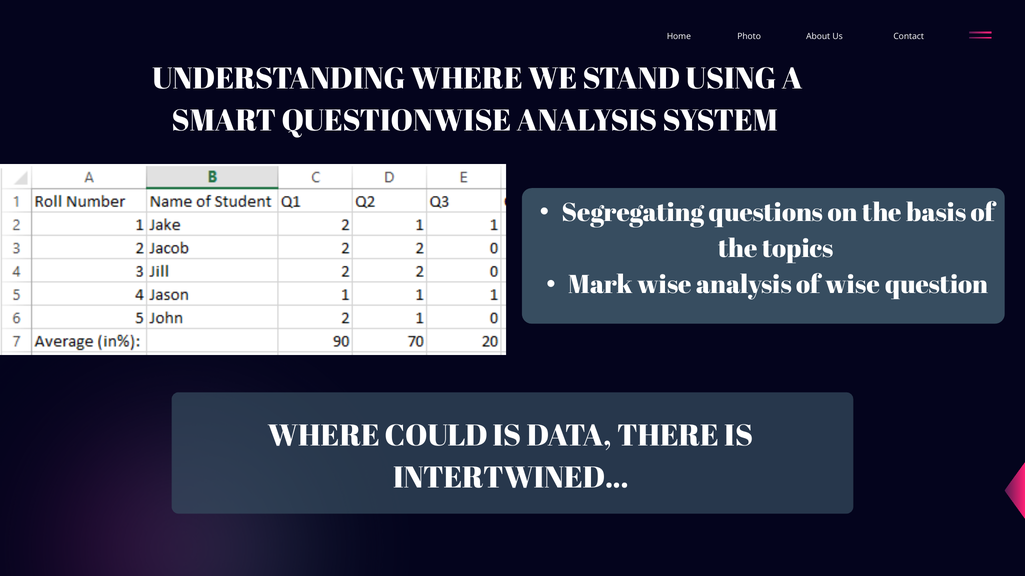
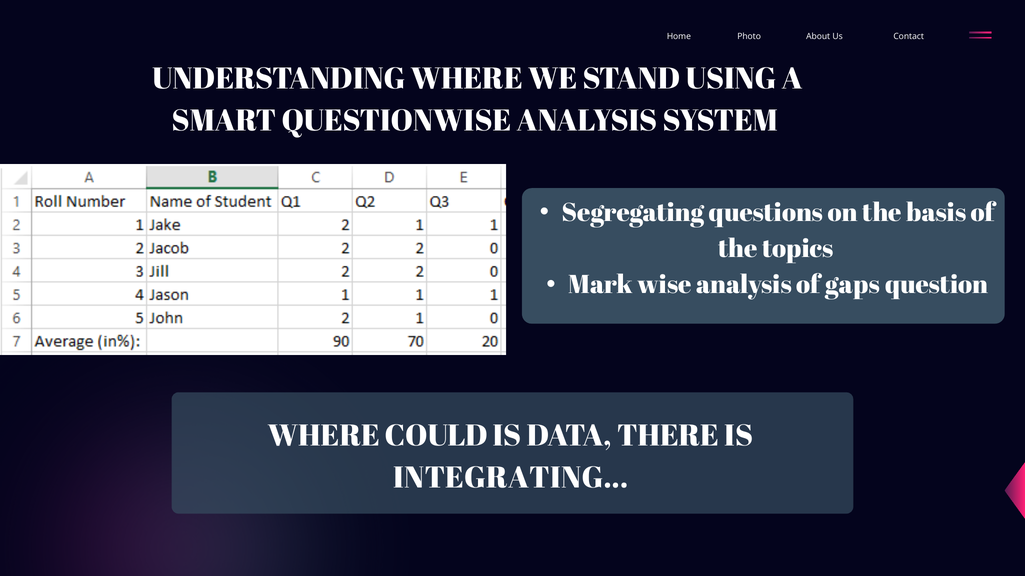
of wise: wise -> gaps (853, 285)
INTERTWINED: INTERTWINED -> INTEGRATING (511, 478)
